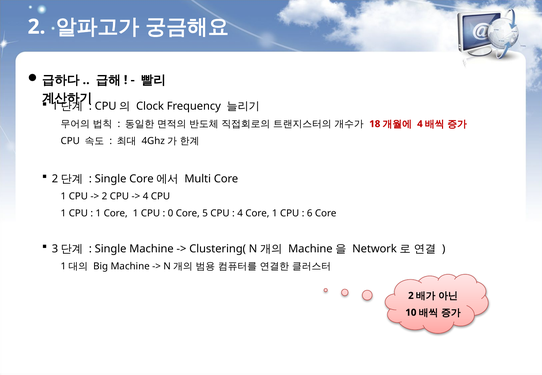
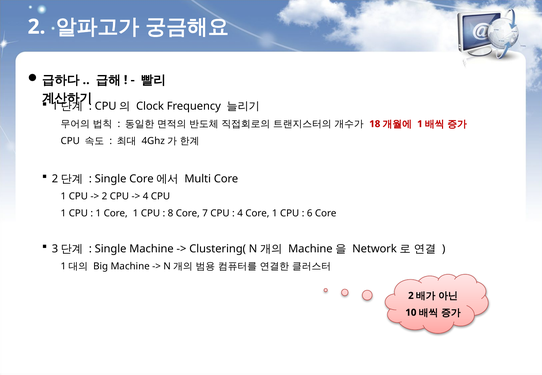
4: 4 -> 1 (420, 124)
0: 0 -> 8 (170, 213)
5: 5 -> 7 (205, 213)
